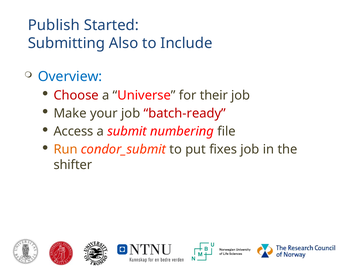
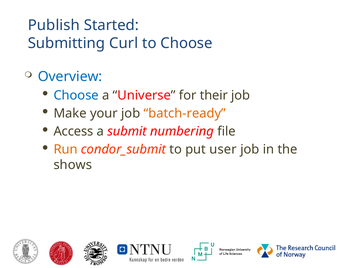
Also: Also -> Curl (124, 43)
to Include: Include -> Choose (186, 43)
Choose colour: red -> blue (76, 95)
batch-ready colour: red -> orange (185, 114)
fixes: fixes -> user (223, 150)
shifter: shifter -> shows (73, 165)
